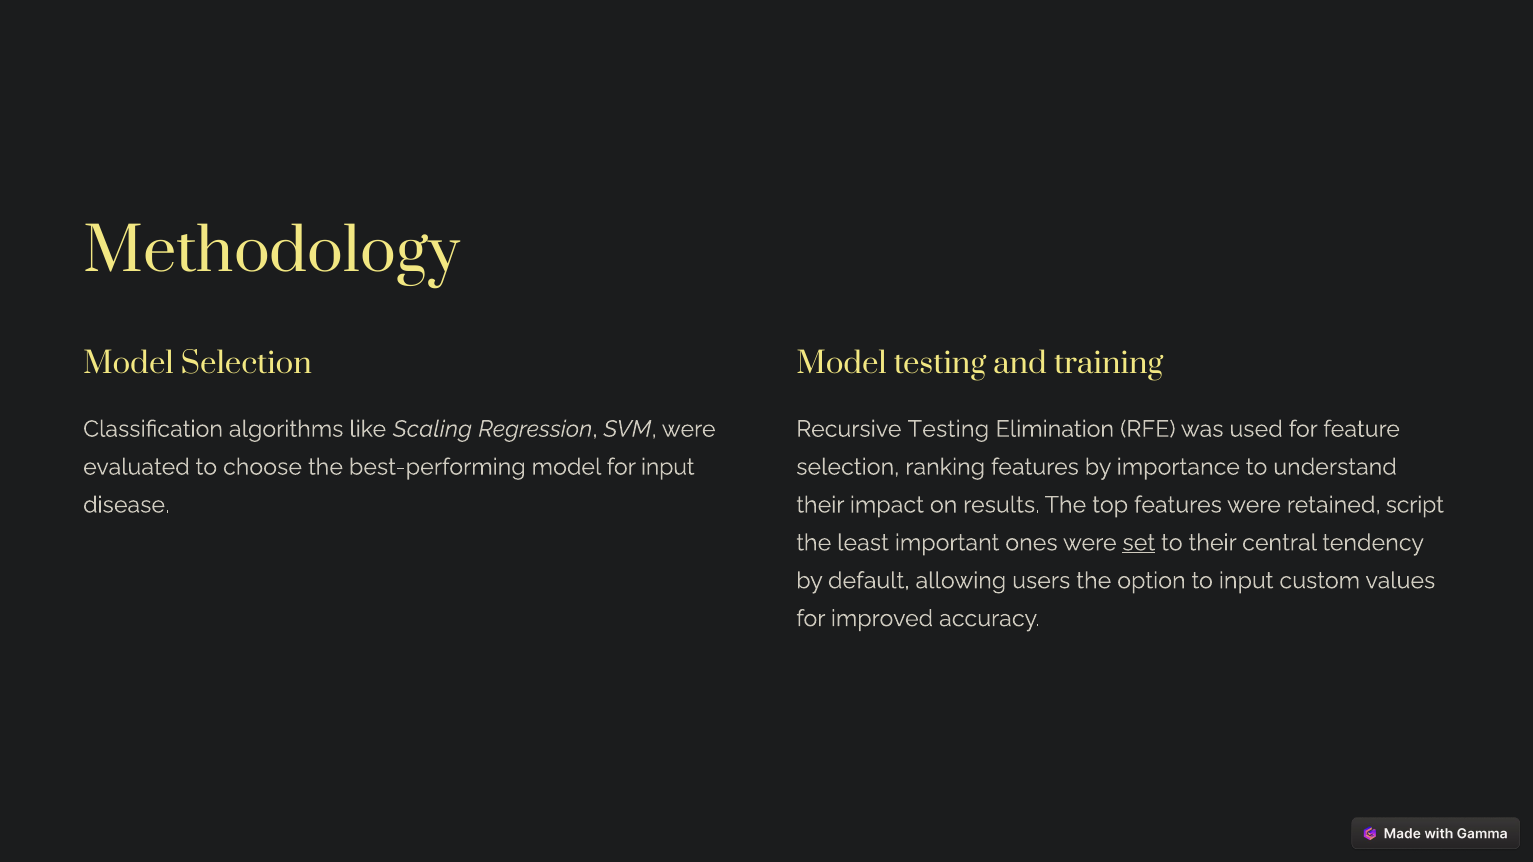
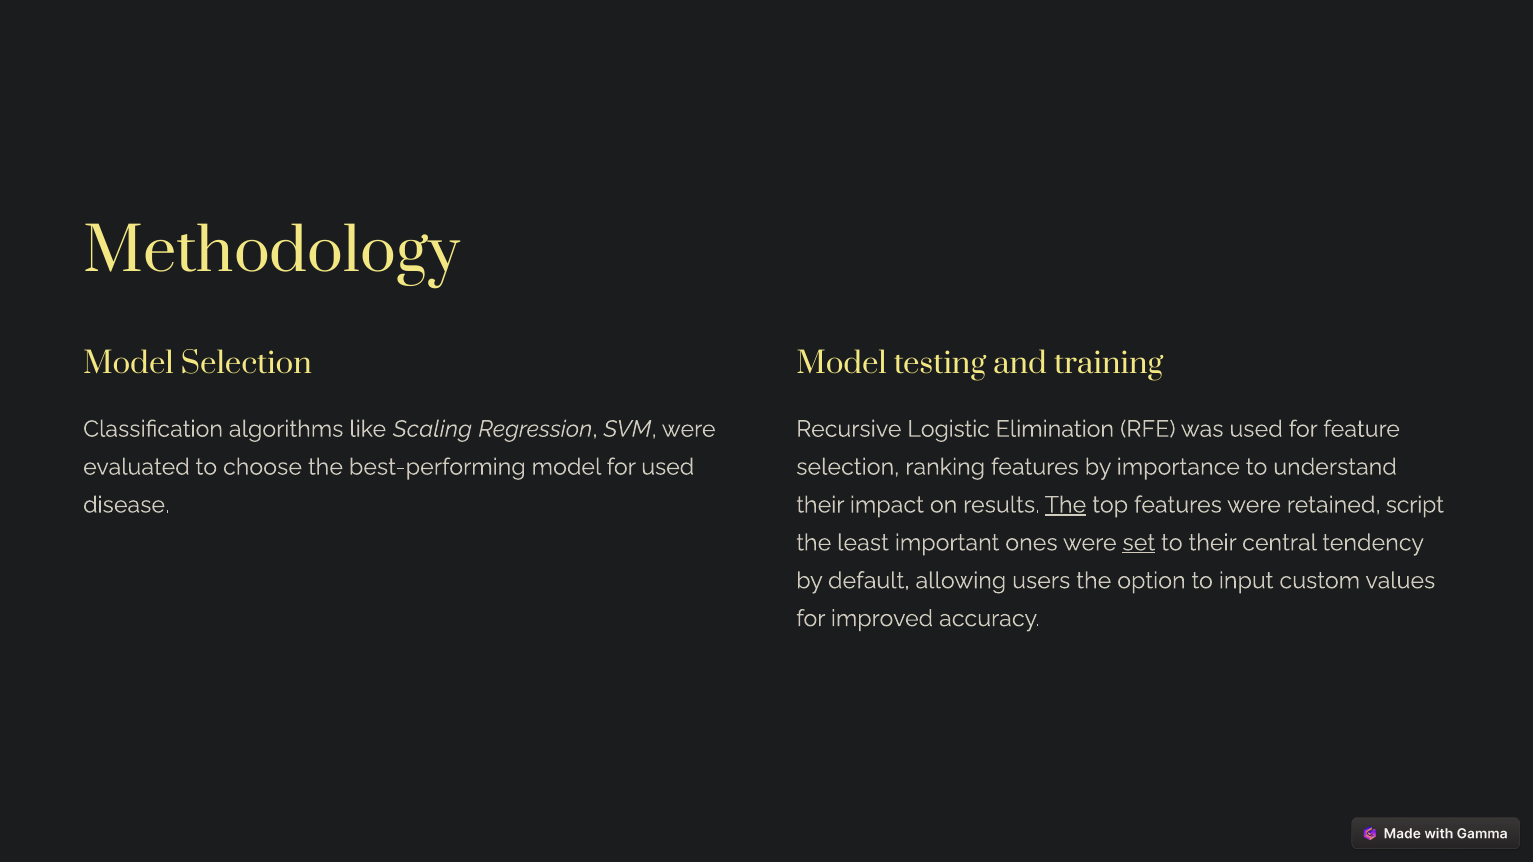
Recursive Testing: Testing -> Logistic (949, 429)
for input: input -> used (668, 467)
The underline: none -> present (1066, 505)
